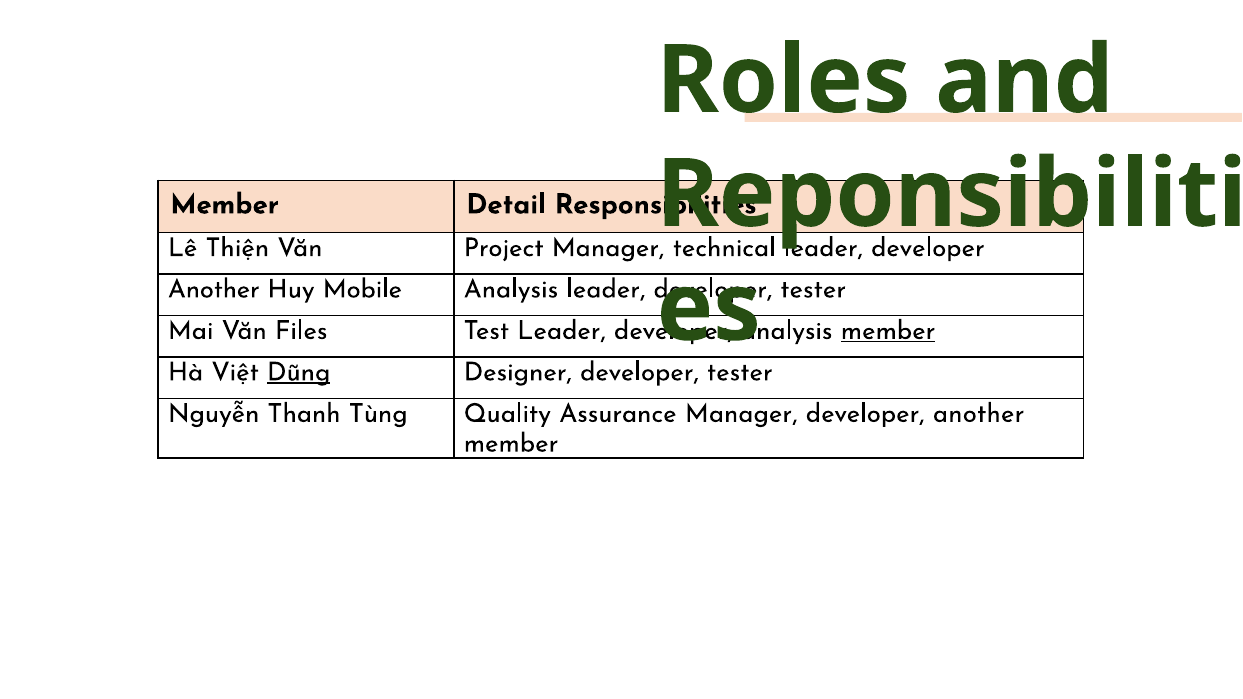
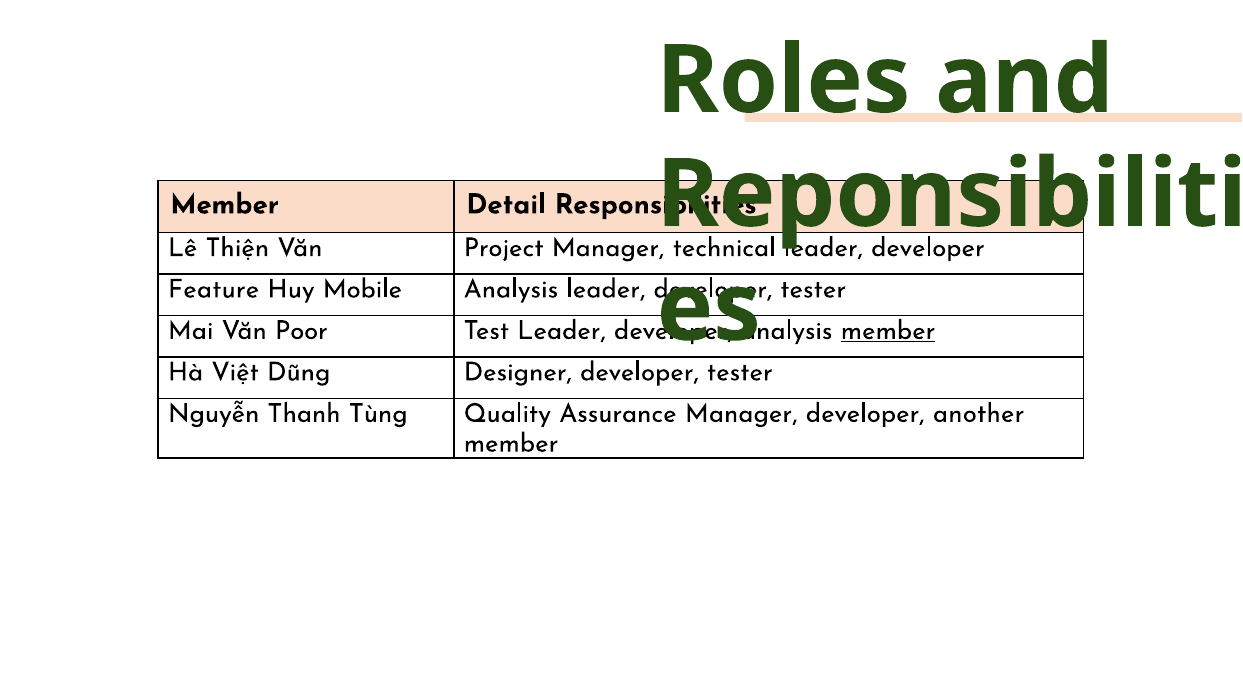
Another: Another -> Feature (214, 289)
Files: Files -> Poor (301, 330)
Dũng underline: present -> none (299, 372)
